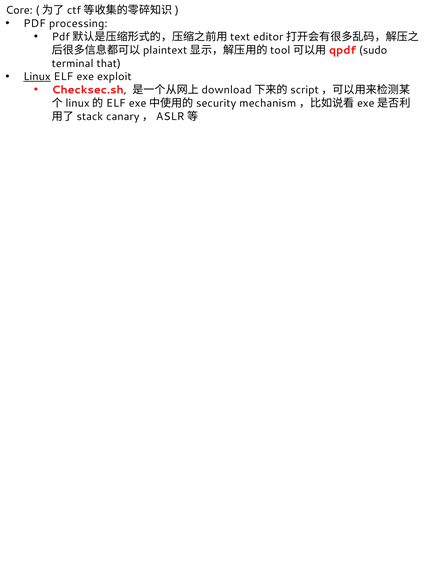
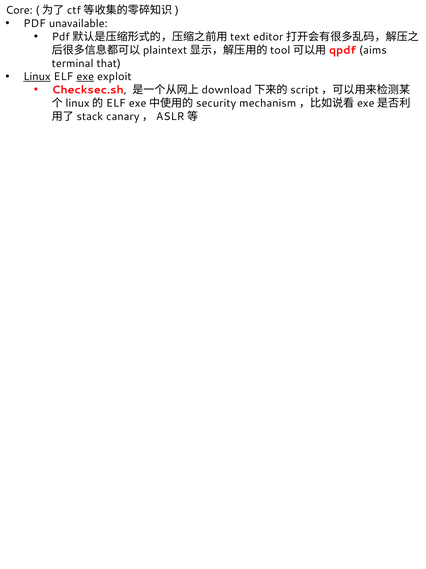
processing: processing -> unavailable (78, 23)
sudo: sudo -> aims (373, 50)
exe underline: none -> present (85, 77)
